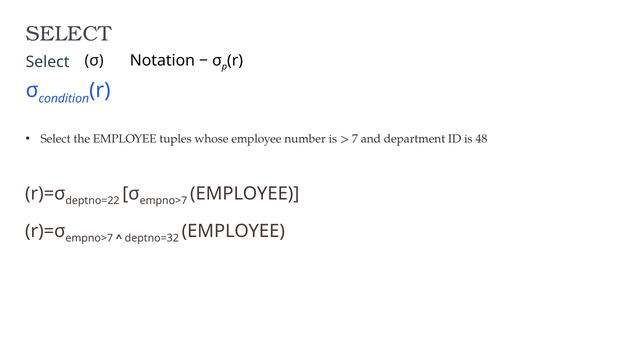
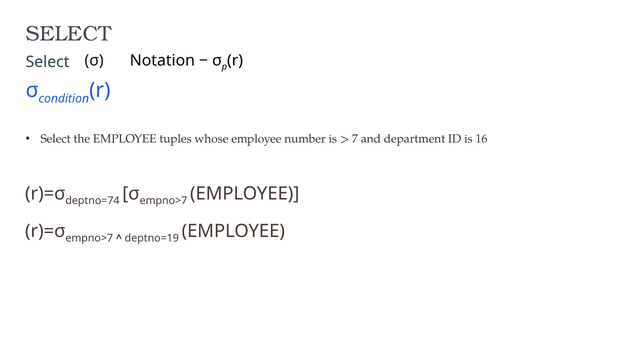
48: 48 -> 16 (481, 139)
deptno=22: deptno=22 -> deptno=74 (93, 201)
deptno=32: deptno=32 -> deptno=19 (152, 238)
